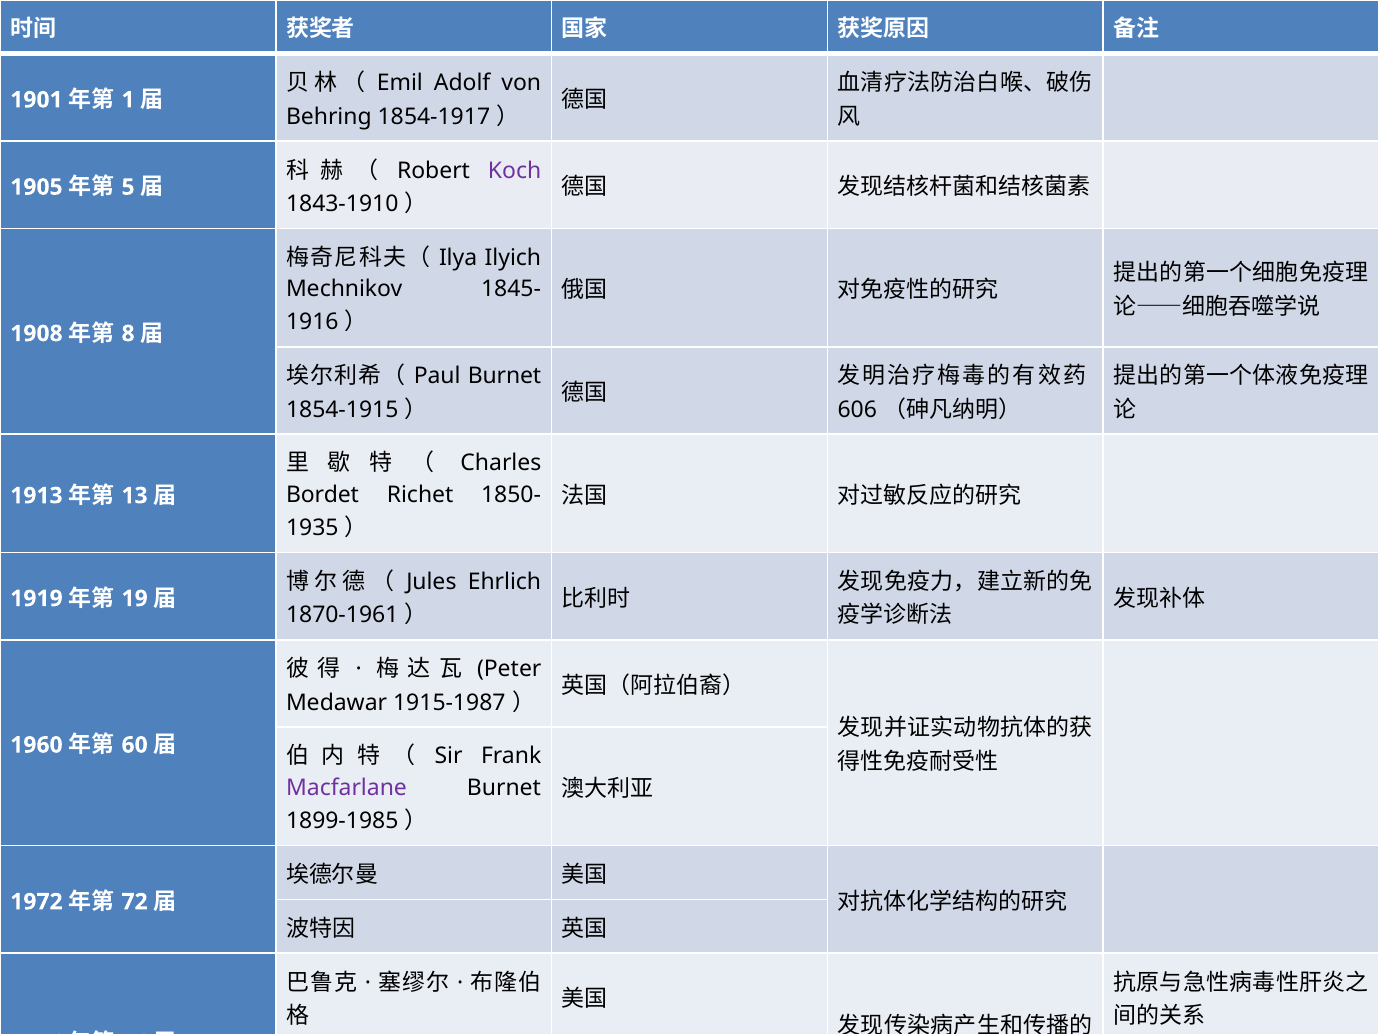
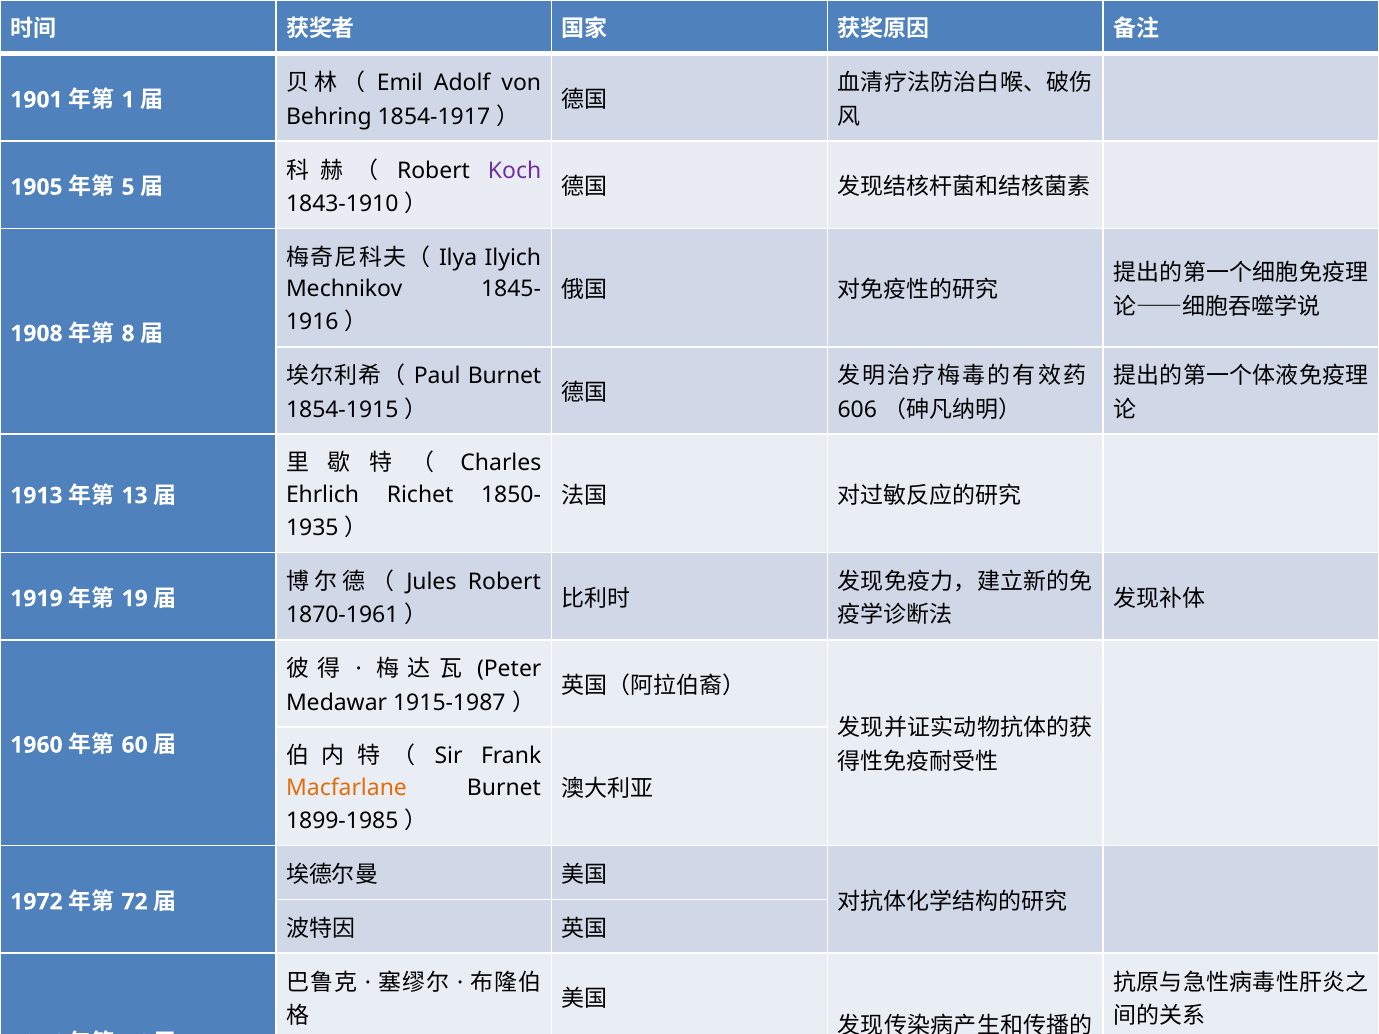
Bordet: Bordet -> Ehrlich (323, 495)
Ehrlich: Ehrlich -> Robert (504, 582)
Macfarlane colour: purple -> orange (346, 788)
